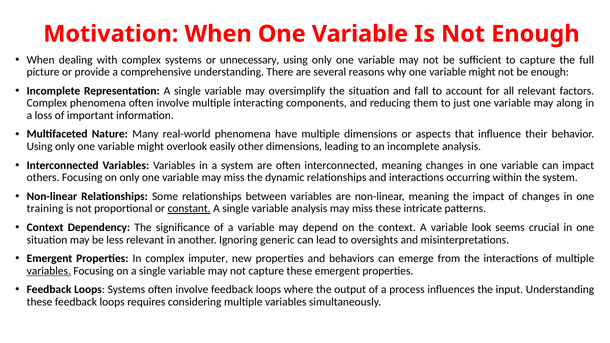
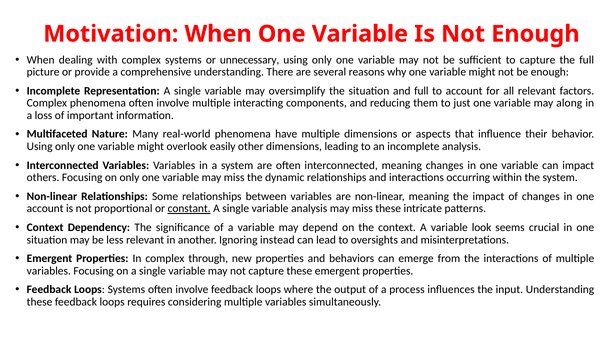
and fall: fall -> full (421, 91)
training: training -> account (45, 209)
generic: generic -> instead (277, 240)
imputer: imputer -> through (208, 259)
variables underline: present -> none (49, 271)
